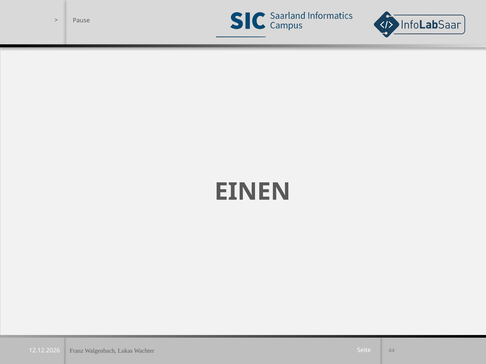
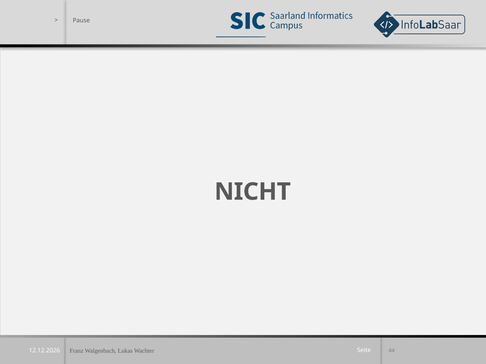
EINEN: EINEN -> NICHT (253, 192)
